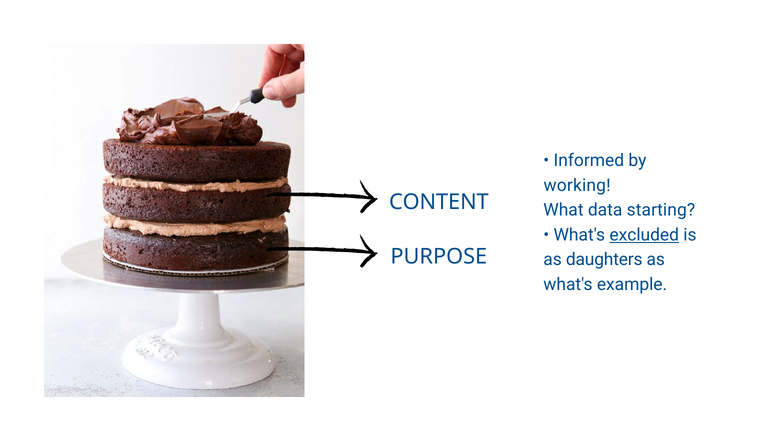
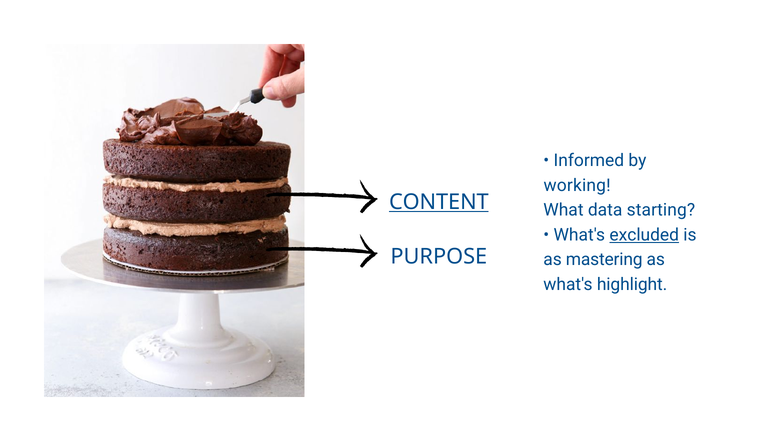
CONTENT underline: none -> present (439, 202)
daughters: daughters -> mastering (604, 260)
example: example -> highlight (632, 284)
